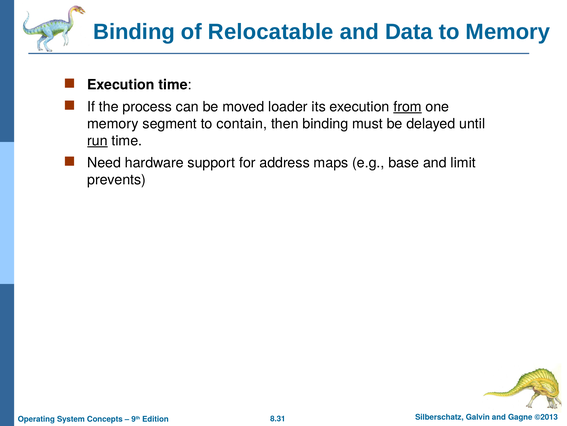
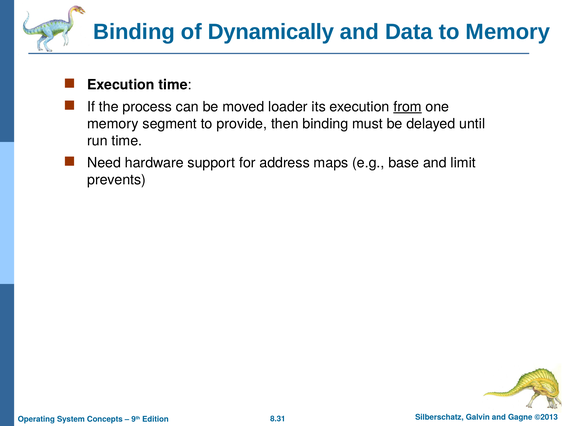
Relocatable: Relocatable -> Dynamically (271, 32)
contain: contain -> provide (242, 123)
run underline: present -> none (97, 140)
